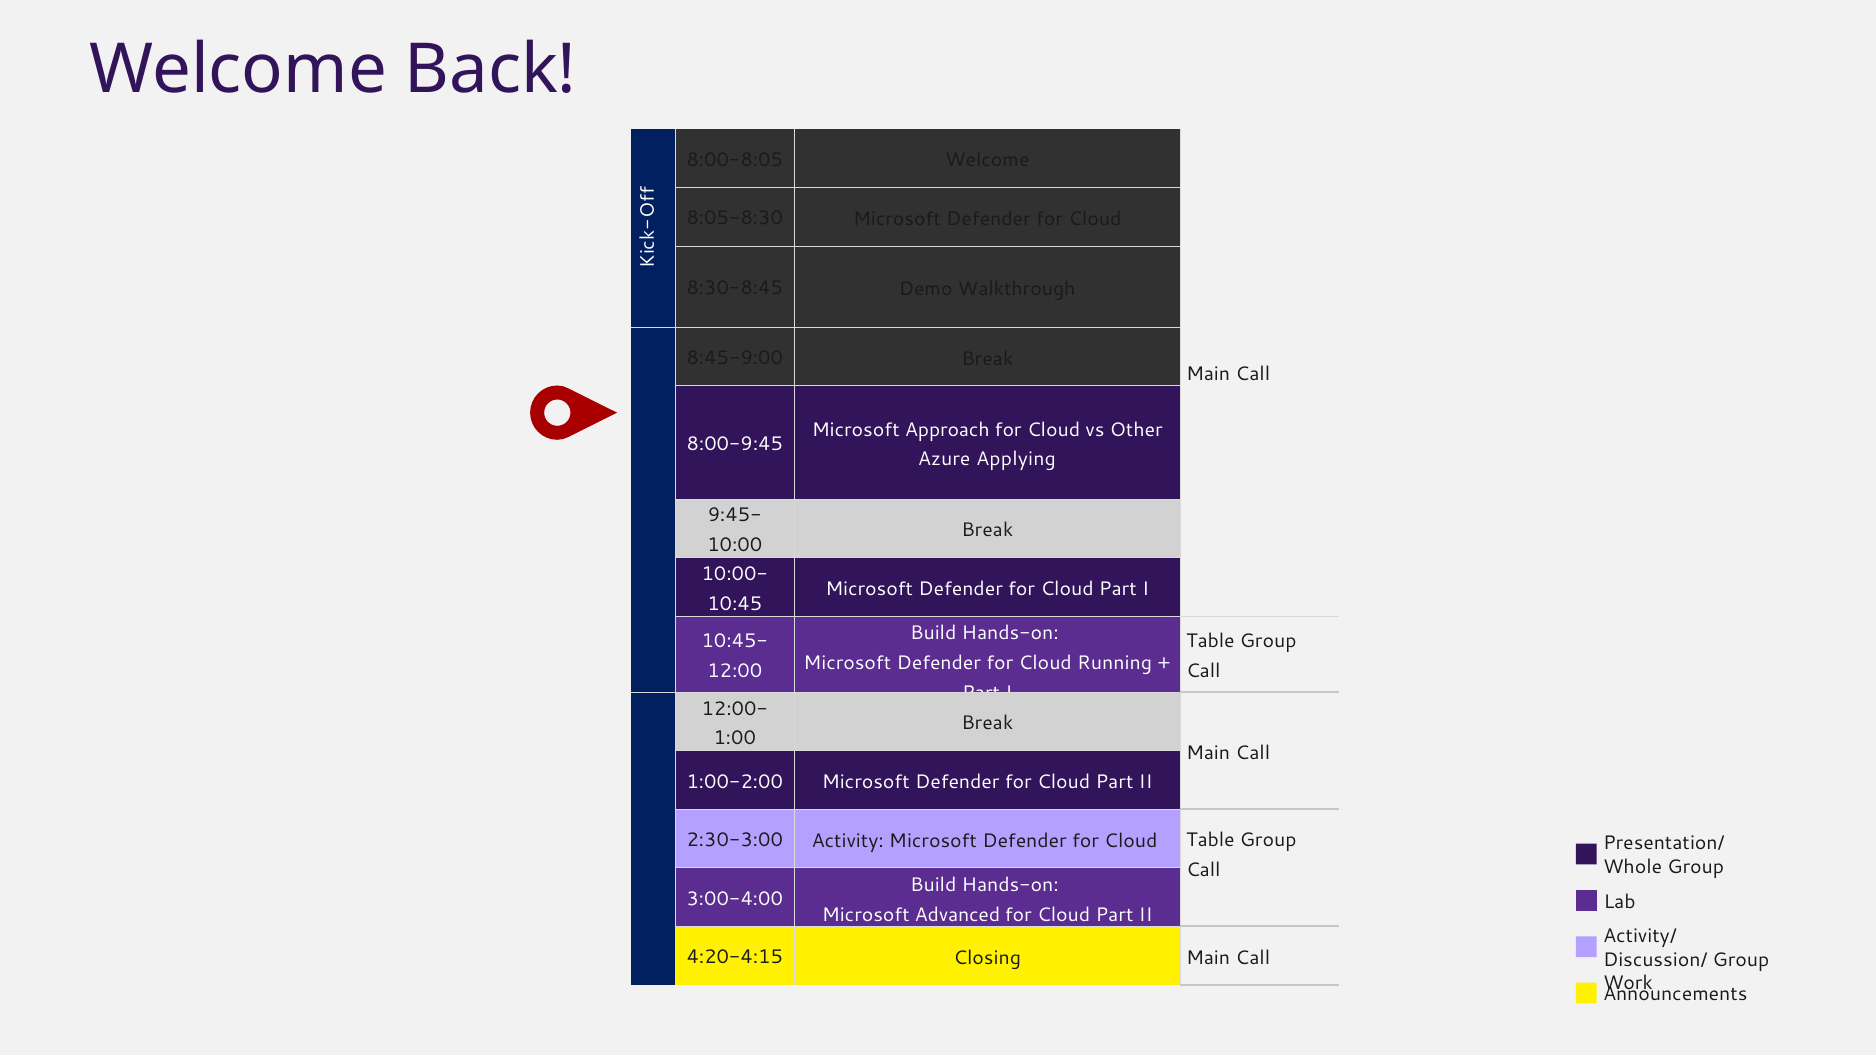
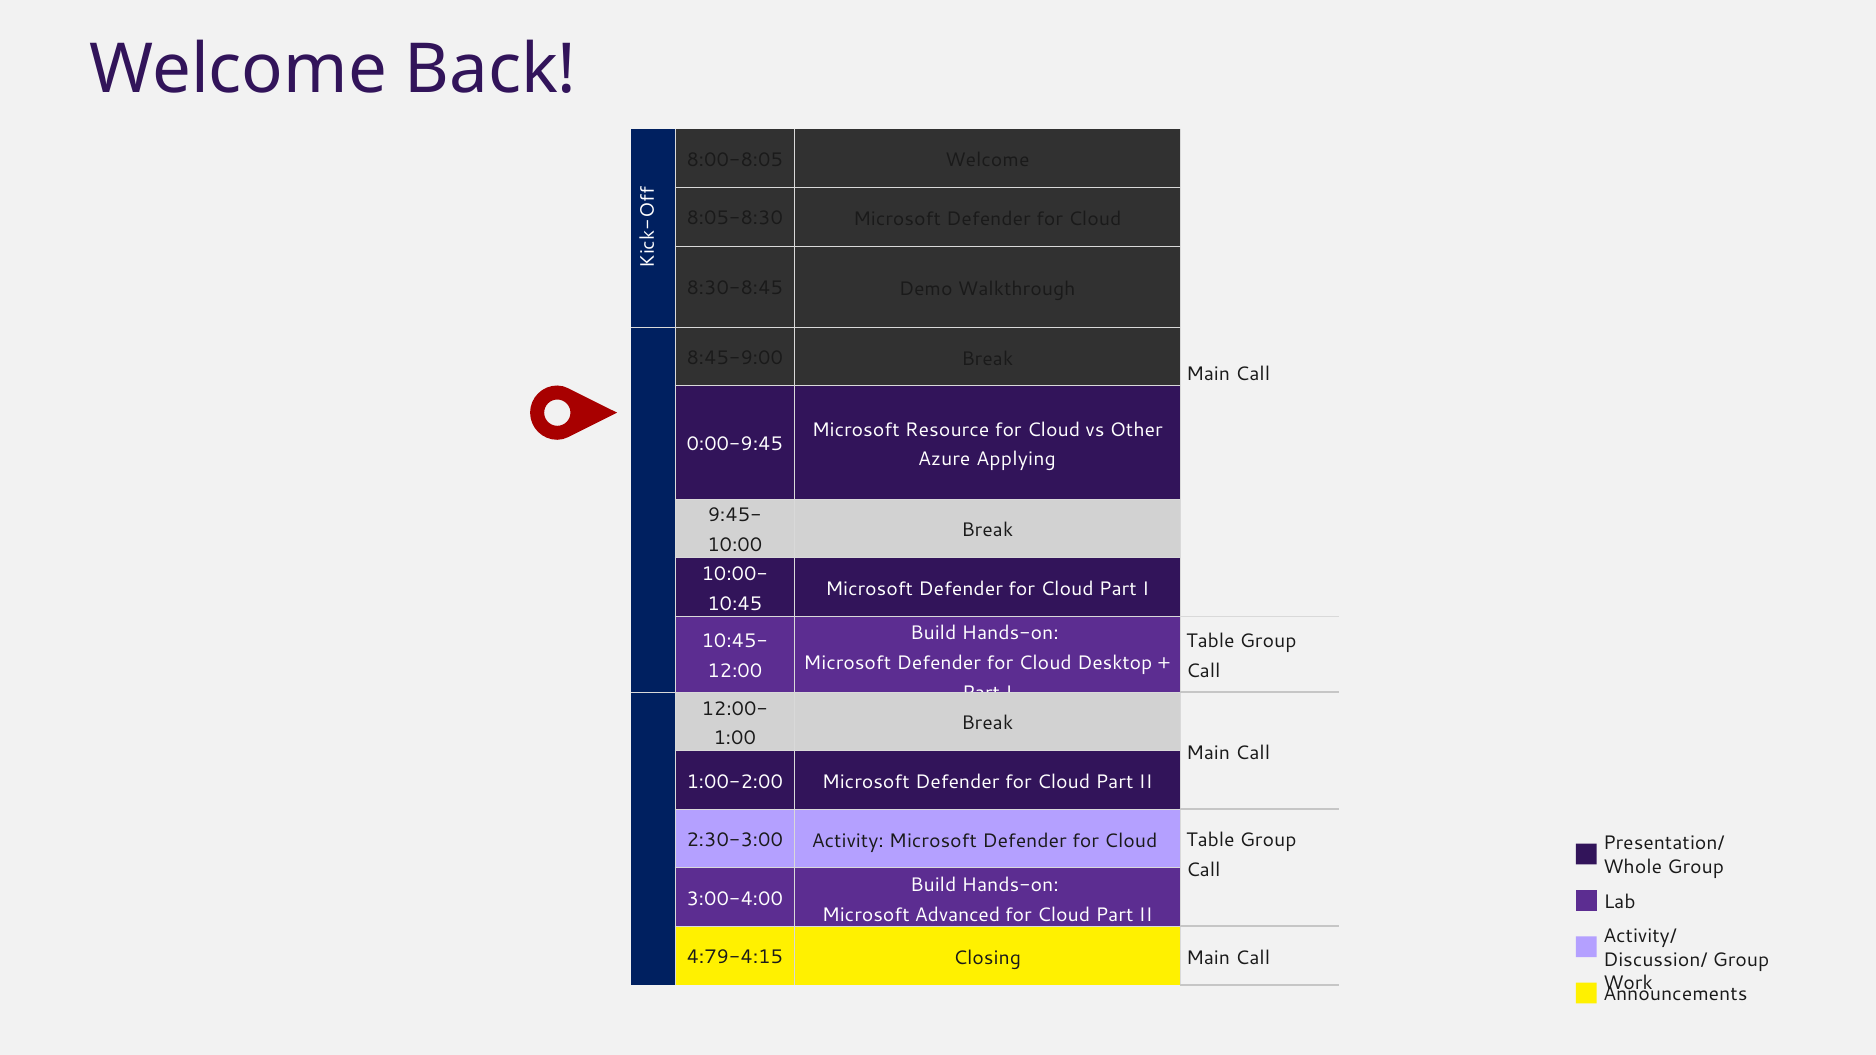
Approach: Approach -> Resource (947, 430)
8:00-9:45: 8:00-9:45 -> 0:00-9:45 (735, 444)
Running: Running -> Desktop (1115, 663)
4:20-4:15: 4:20-4:15 -> 4:79-4:15 (735, 958)
